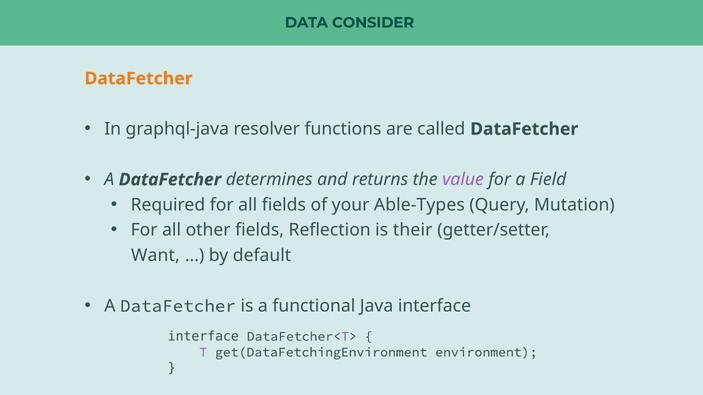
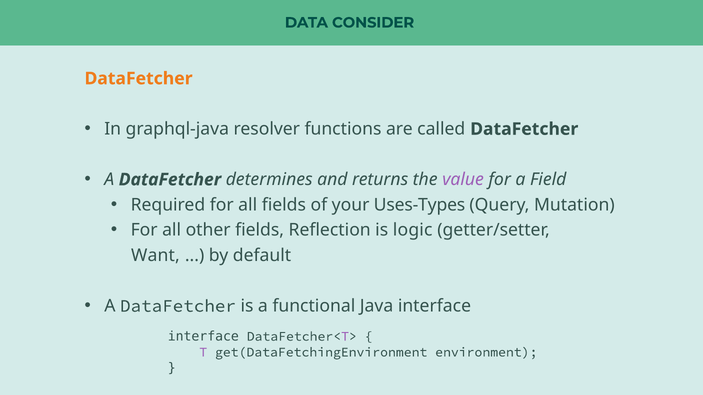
Able-Types: Able-Types -> Uses-Types (420, 205)
their: their -> logic (413, 230)
